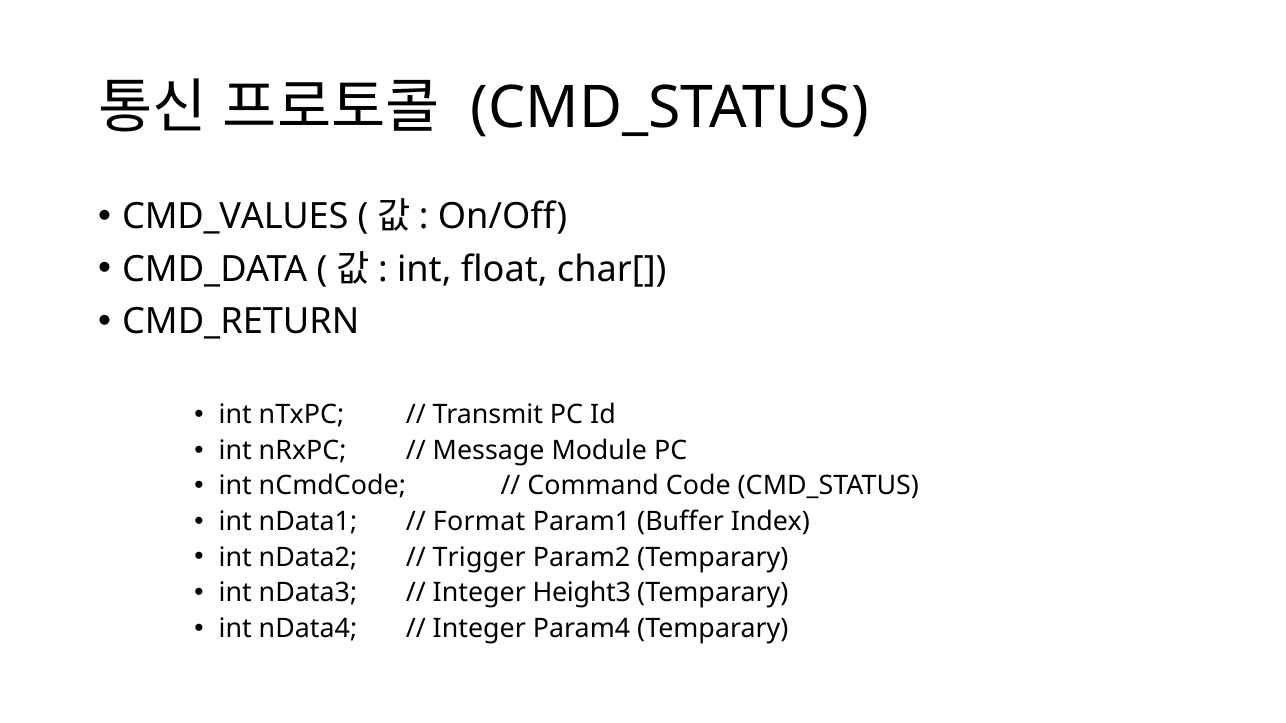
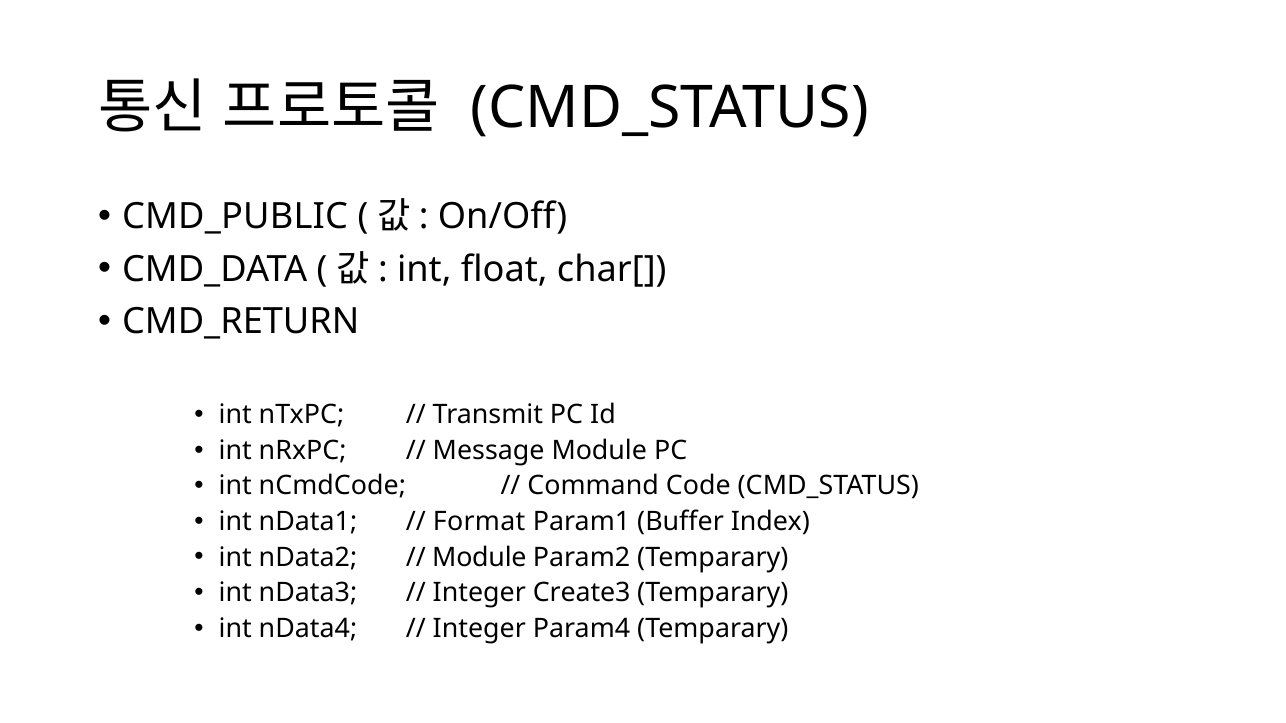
CMD_VALUES: CMD_VALUES -> CMD_PUBLIC (235, 217)
Trigger: Trigger -> Module (479, 557)
Height3: Height3 -> Create3 (582, 593)
